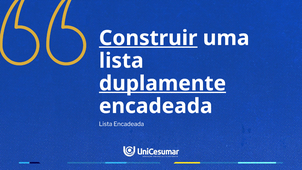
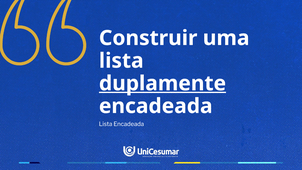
Construir underline: present -> none (148, 38)
